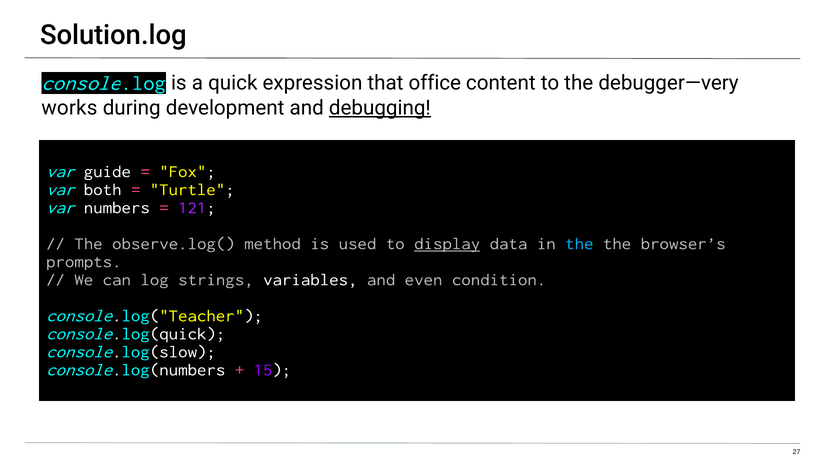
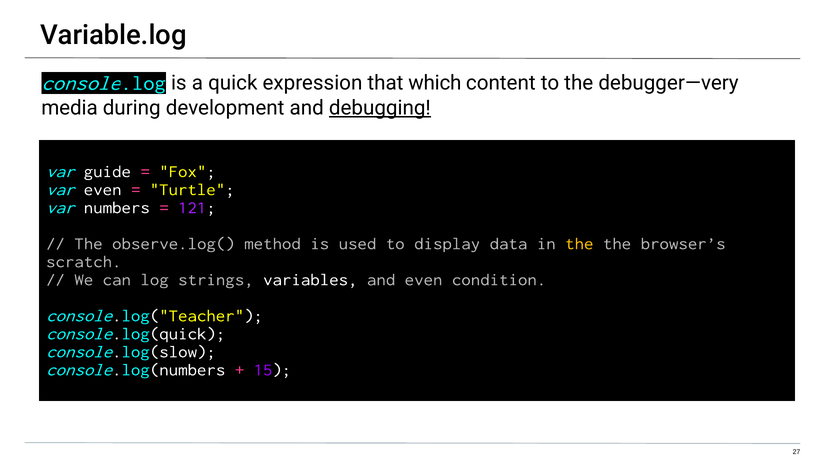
Solution.log: Solution.log -> Variable.log (113, 35)
office: office -> which (435, 83)
works: works -> media (69, 108)
var both: both -> even (103, 189)
display underline: present -> none (447, 244)
the colour: light blue -> yellow (579, 244)
prompts: prompts -> scratch (84, 262)
